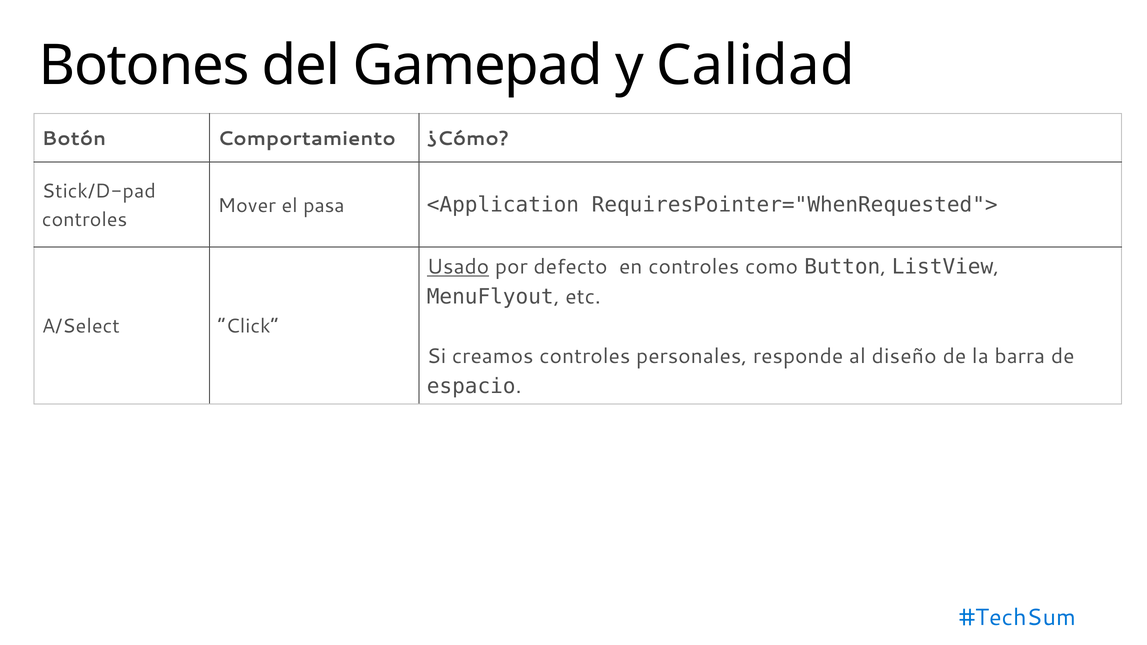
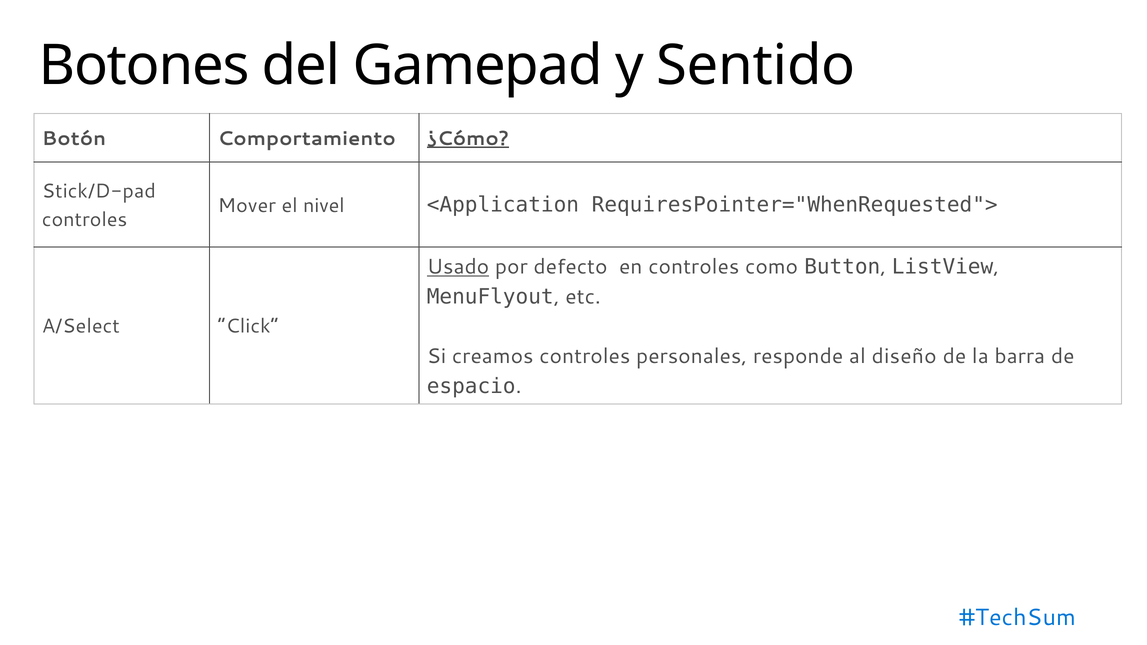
Calidad: Calidad -> Sentido (756, 66)
¿Cómo underline: none -> present (468, 139)
pasa: pasa -> nivel (324, 206)
